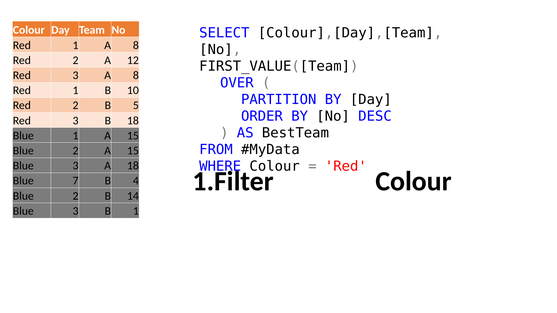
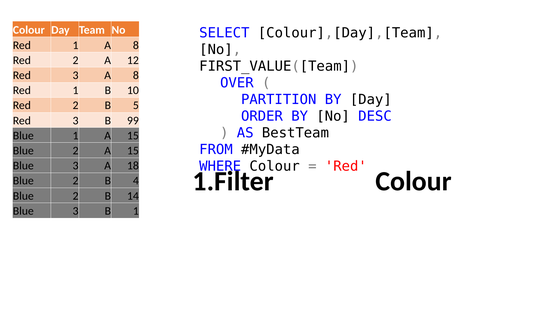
B 18: 18 -> 99 (133, 121)
7: 7 -> 2 (76, 181)
